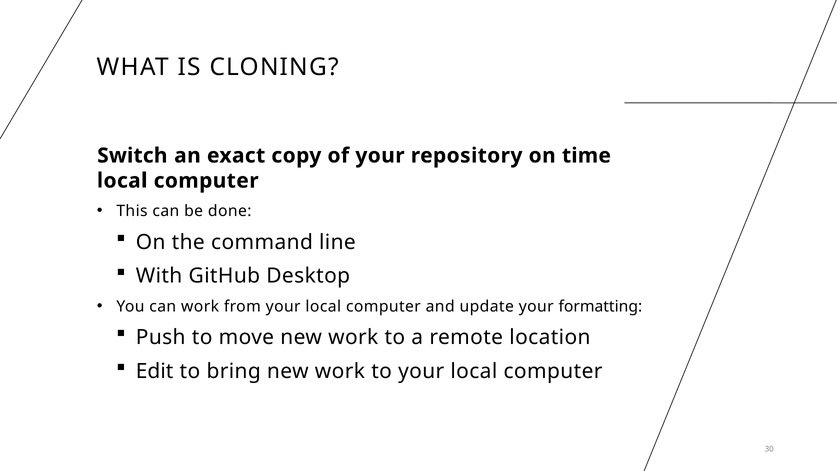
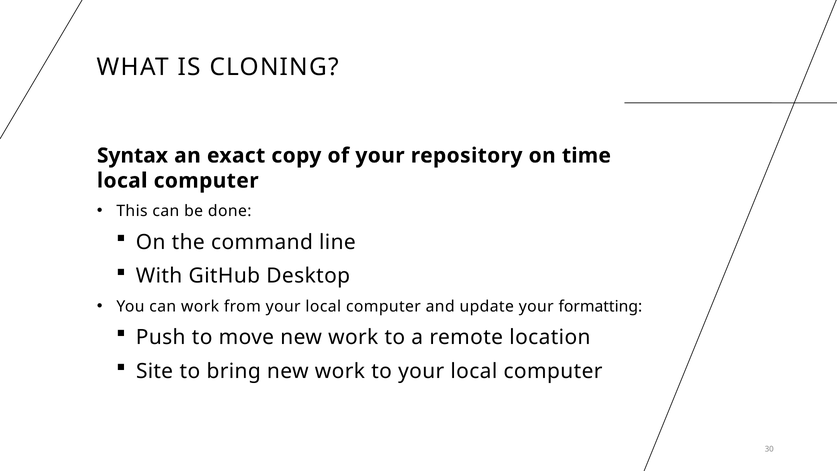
Switch: Switch -> Syntax (132, 156)
Edit: Edit -> Site (155, 371)
